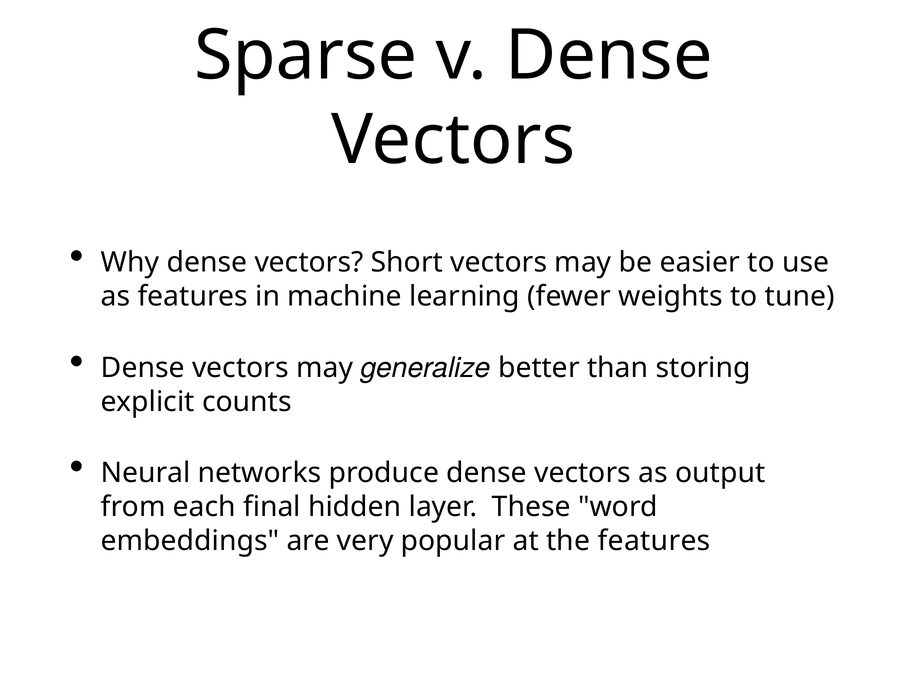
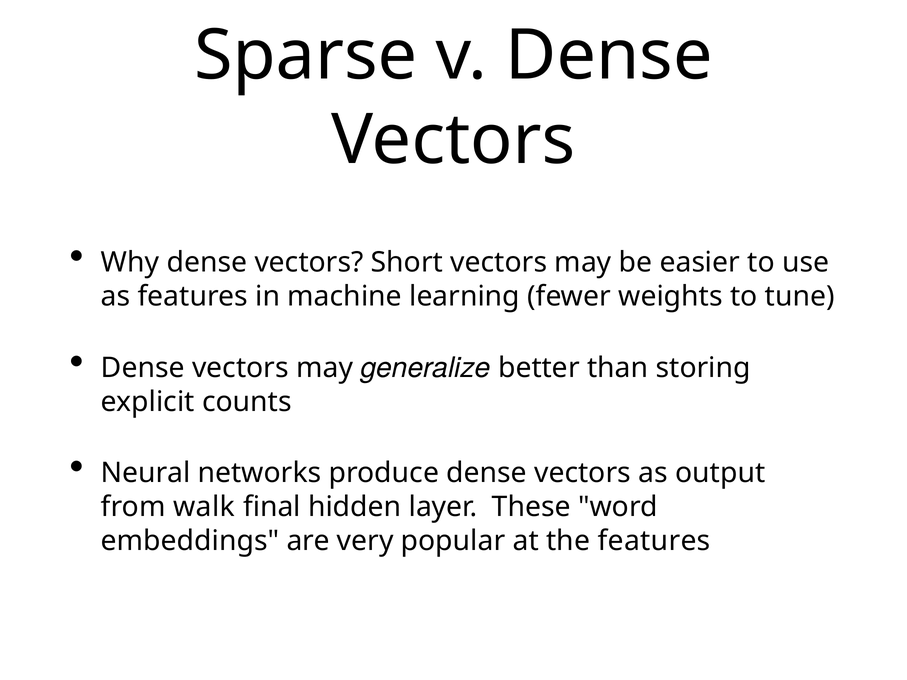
each: each -> walk (204, 507)
